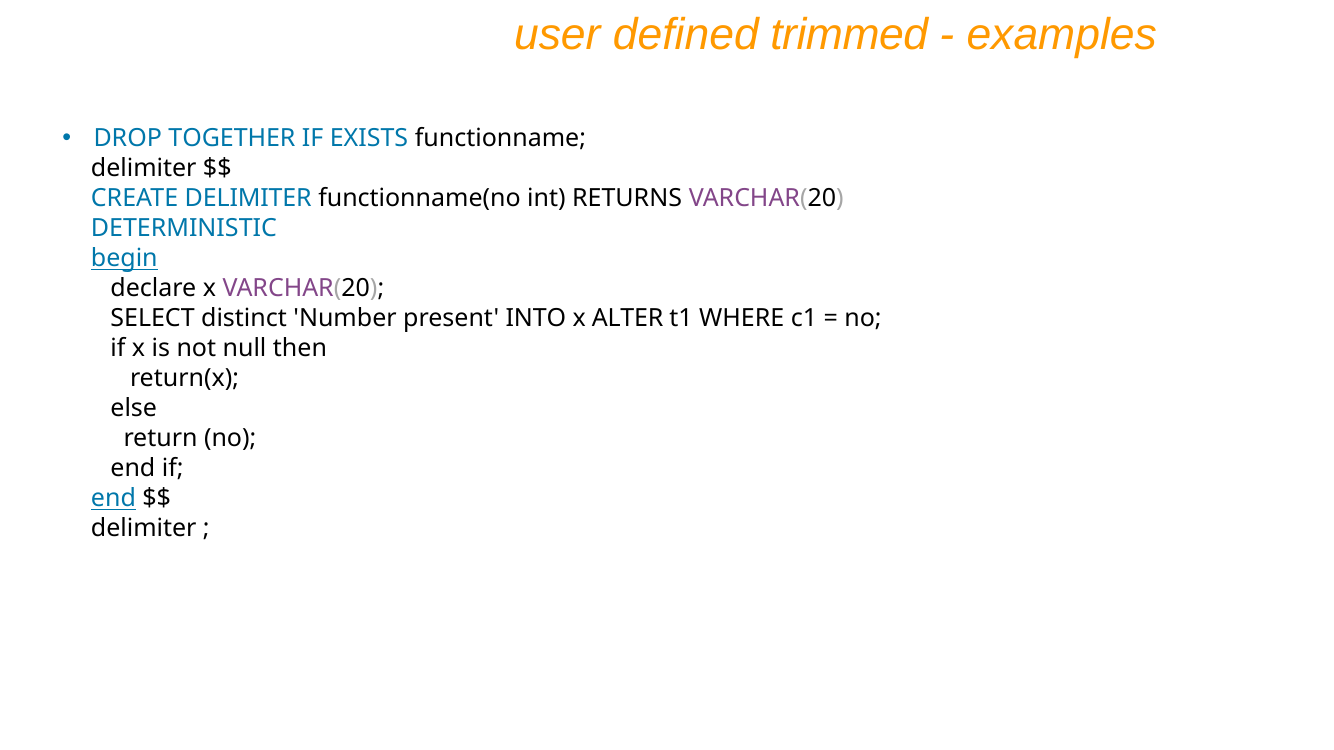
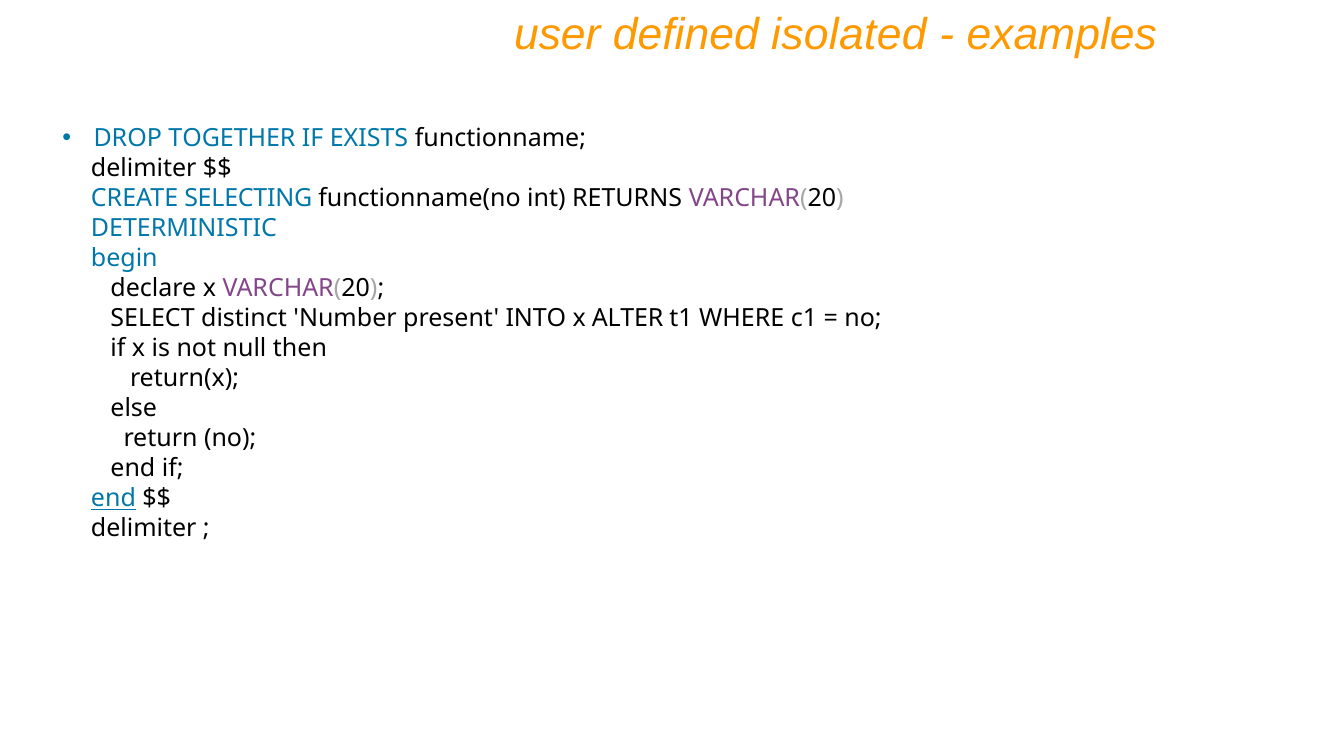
trimmed: trimmed -> isolated (849, 35)
CREATE DELIMITER: DELIMITER -> SELECTING (248, 199)
begin underline: present -> none (124, 259)
